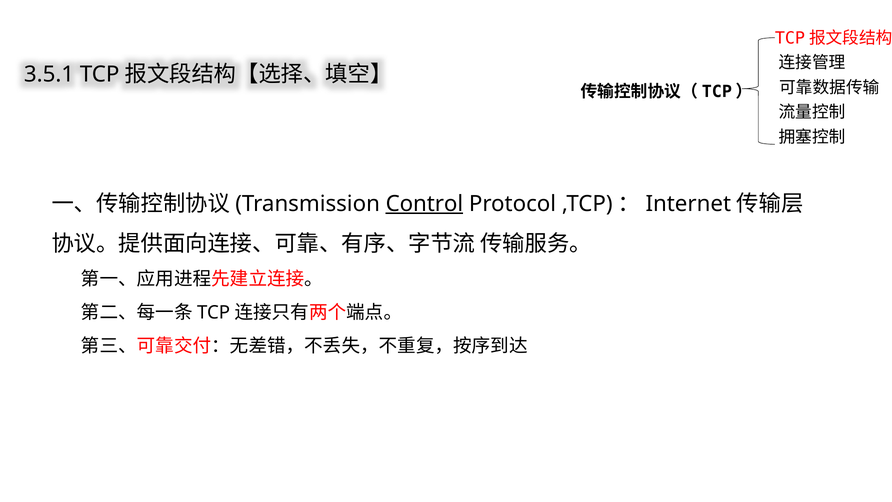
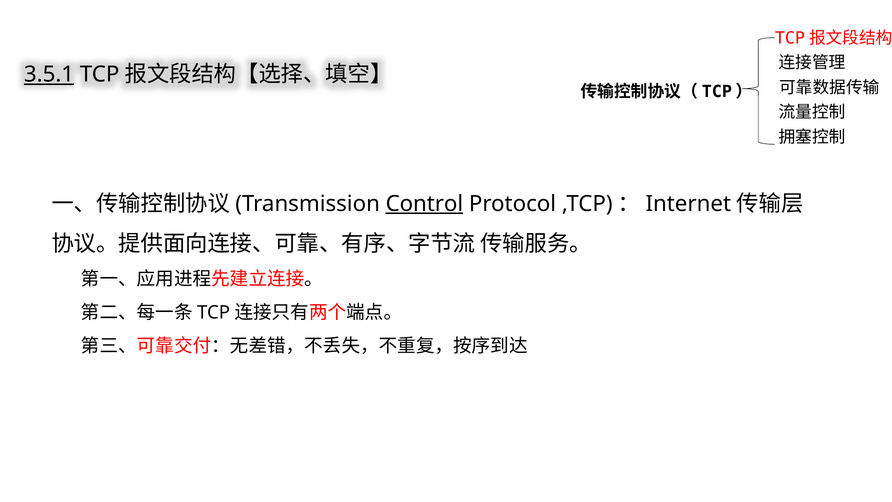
3.5.1 underline: none -> present (49, 74)
